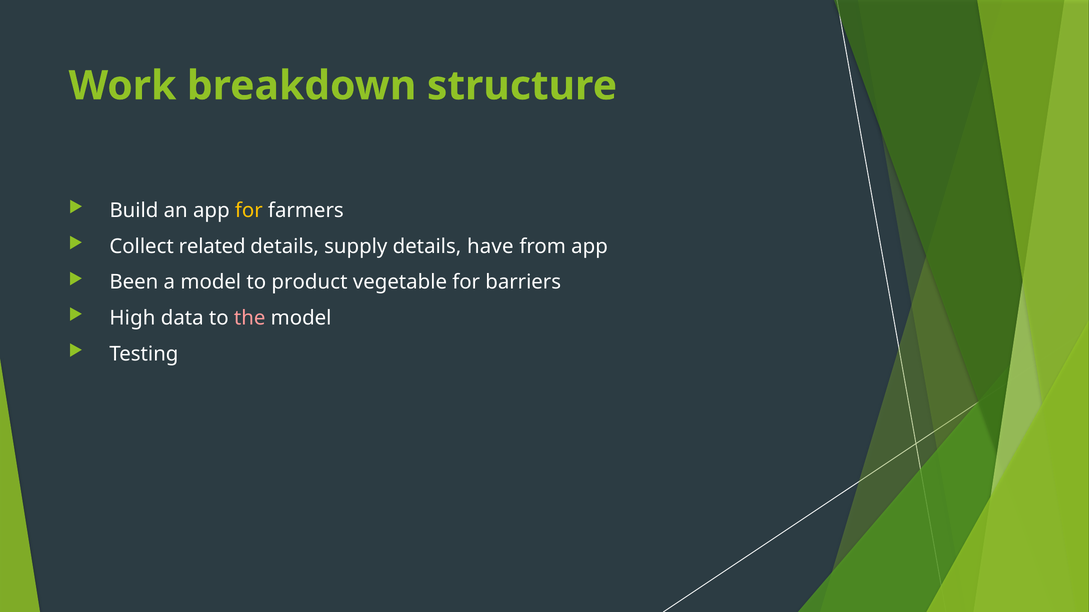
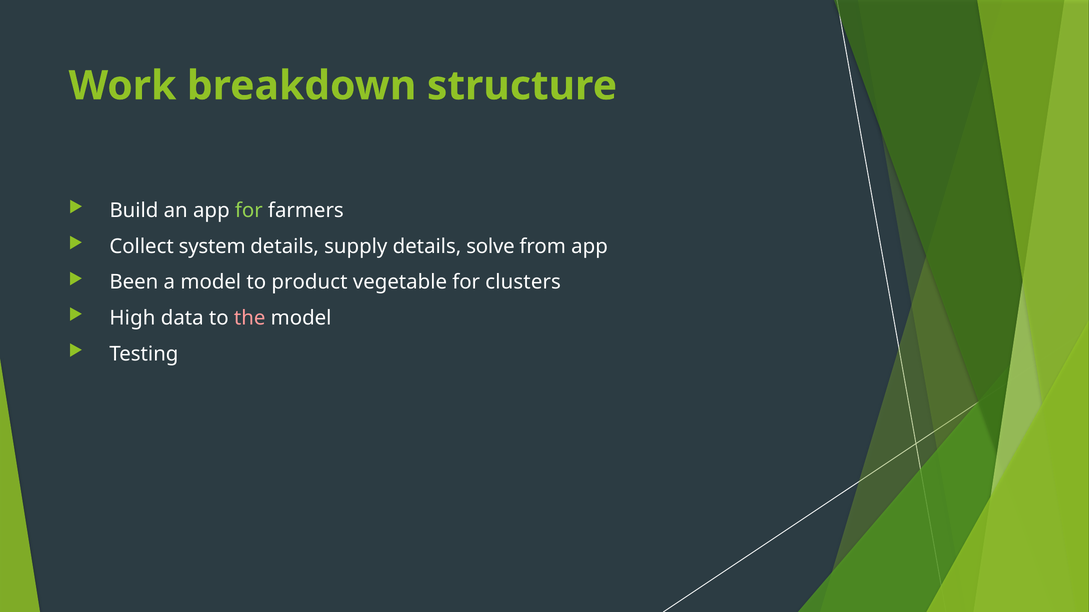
for colour: yellow -> light green (249, 211)
related: related -> system (212, 247)
have: have -> solve (490, 247)
barriers: barriers -> clusters (523, 282)
